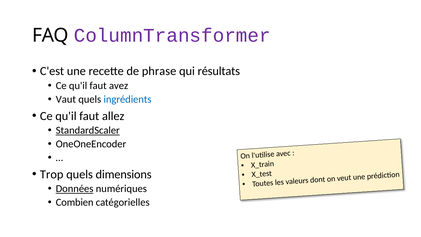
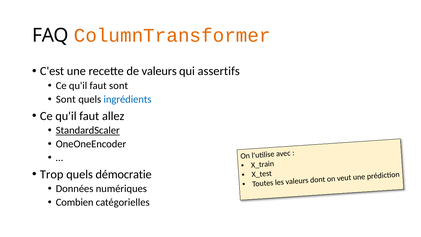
ColumnTransformer colour: purple -> orange (172, 35)
de phrase: phrase -> valeurs (159, 71)
résultats: résultats -> assertifs (219, 71)
faut avez: avez -> sont (119, 86)
Vaut: Vaut -> Sont (66, 99)
dimensions: dimensions -> démocratie (124, 174)
Données underline: present -> none (75, 189)
